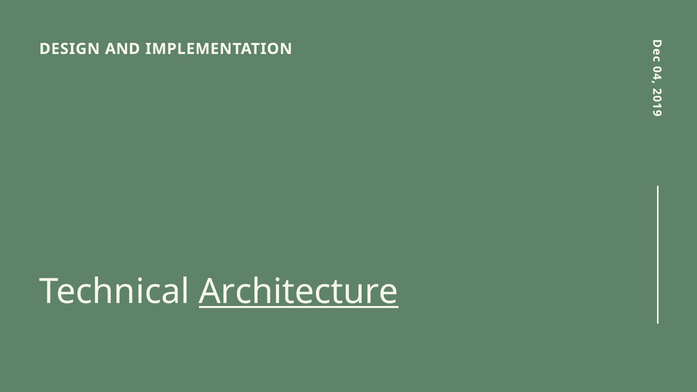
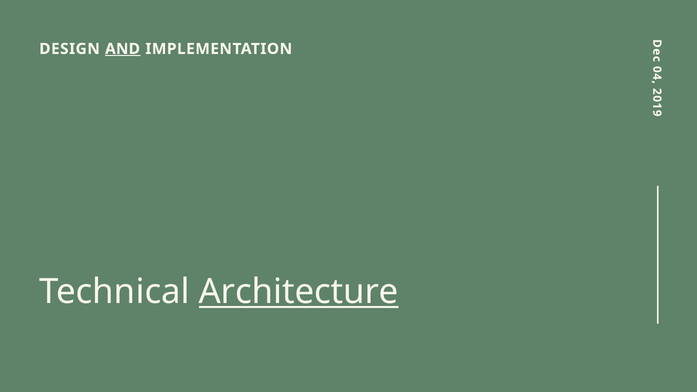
AND underline: none -> present (123, 49)
